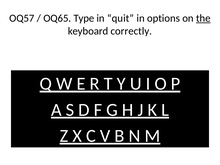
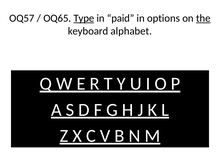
Type underline: none -> present (84, 18)
quit: quit -> paid (121, 18)
correctly: correctly -> alphabet (131, 31)
